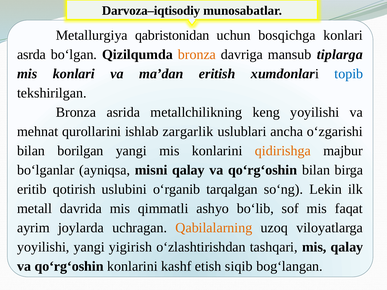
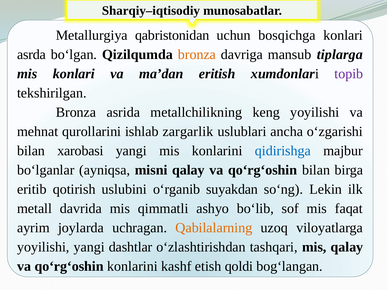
Darvoza–iqtisodiy: Darvoza–iqtisodiy -> Sharqiy–iqtisodiy (151, 11)
topib colour: blue -> purple (349, 74)
borilgan: borilgan -> xarobasi (80, 151)
qidirishga colour: orange -> blue (283, 151)
tarqalgan: tarqalgan -> suyakdan (232, 189)
yigirish: yigirish -> dashtlar (131, 247)
siqib: siqib -> qoldi (239, 267)
